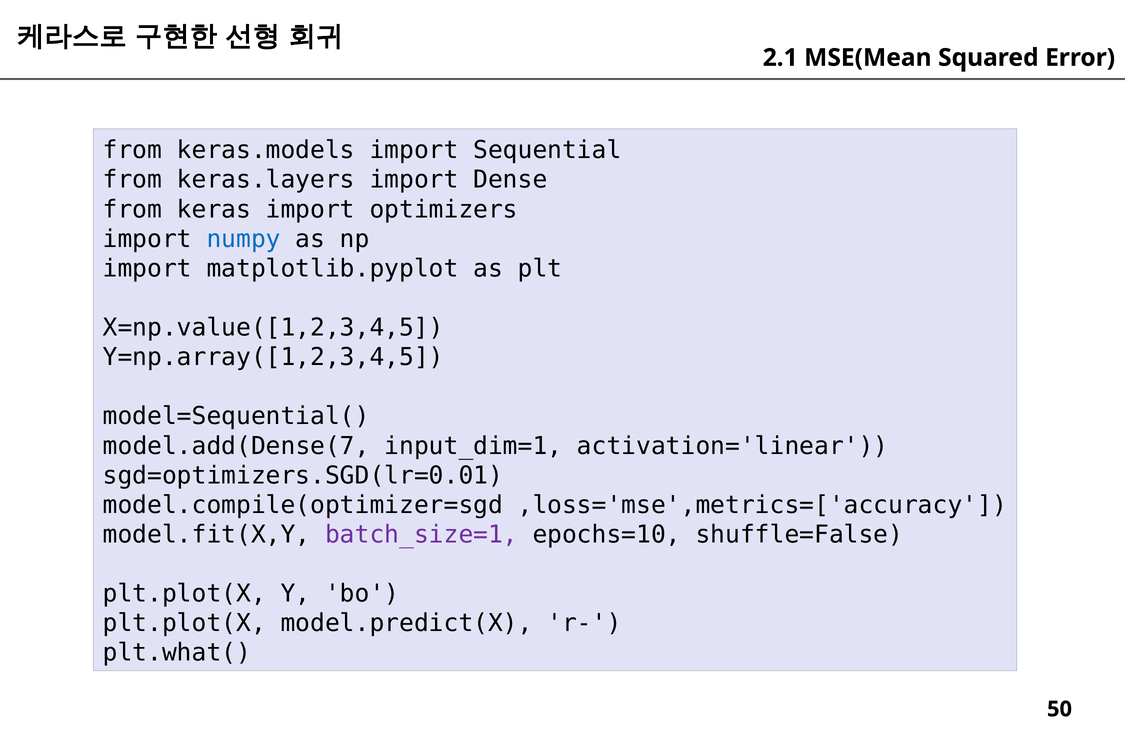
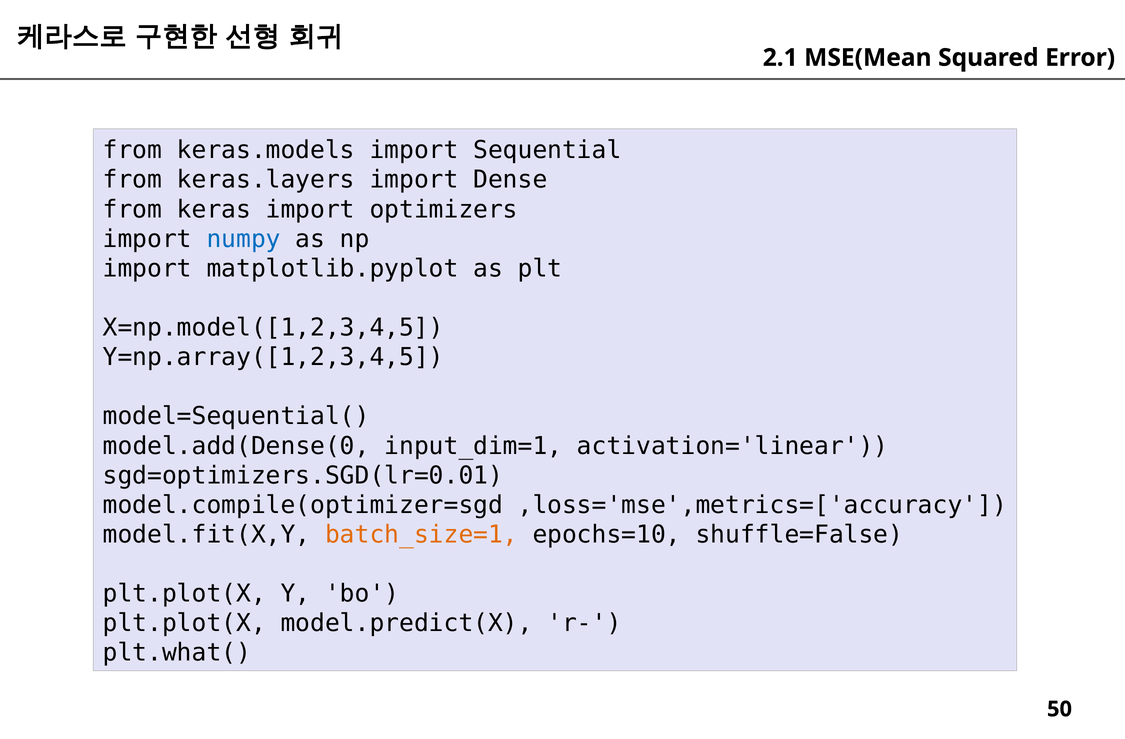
X=np.value([1,2,3,4,5: X=np.value([1,2,3,4,5 -> X=np.model([1,2,3,4,5 (273, 328)
model.add(Dense(7: model.add(Dense(7 -> model.add(Dense(0 (236, 446)
batch_size=1 colour: purple -> orange (421, 535)
